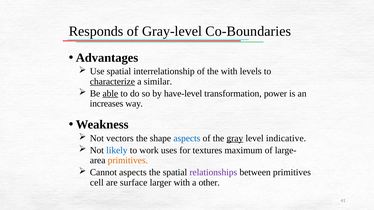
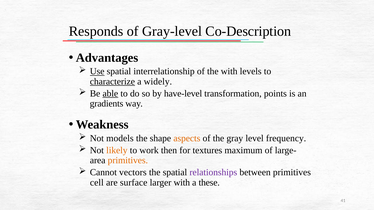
Co-Boundaries: Co-Boundaries -> Co-Description (248, 31)
Use underline: none -> present (97, 72)
similar: similar -> widely (158, 82)
power: power -> points (275, 94)
increases: increases -> gradients (107, 104)
vectors: vectors -> models (120, 138)
aspects colour: blue -> orange (187, 138)
gray underline: present -> none (235, 138)
indicative: indicative -> frequency (286, 138)
likely colour: blue -> orange (117, 151)
uses: uses -> then (169, 151)
Cannot aspects: aspects -> vectors (133, 173)
other: other -> these (209, 183)
